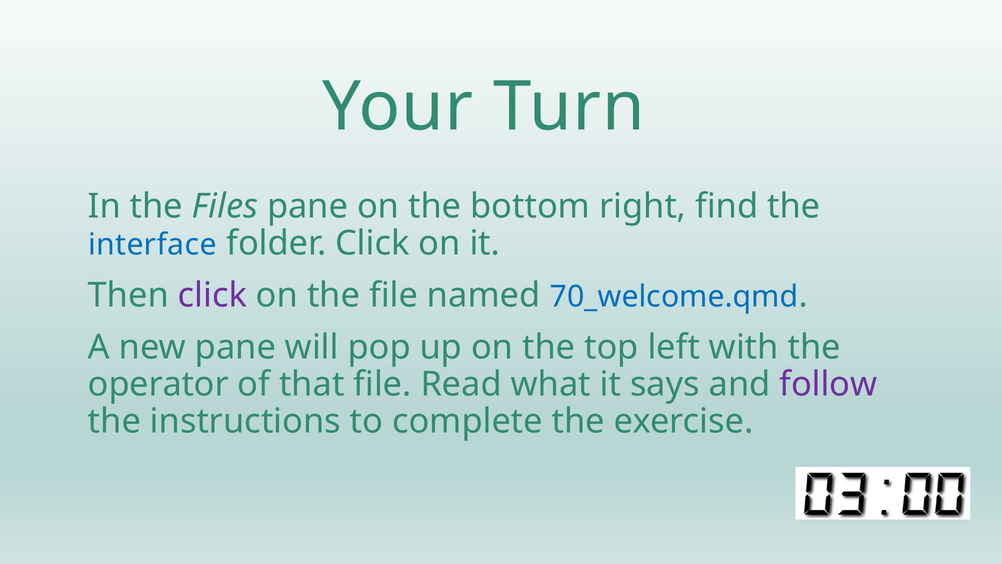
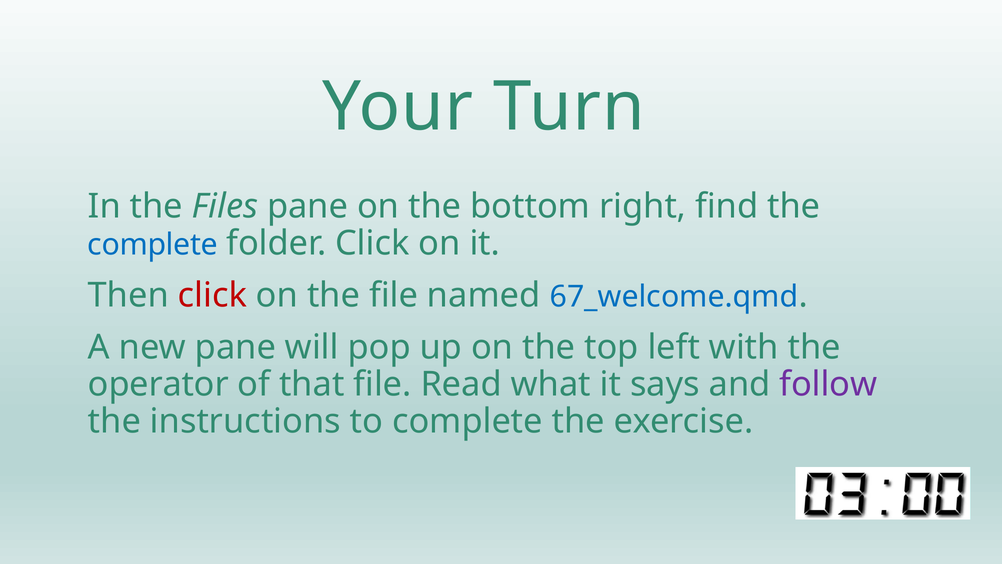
interface: interface -> complete (153, 245)
click colour: purple -> red (212, 295)
70_welcome.qmd: 70_welcome.qmd -> 67_welcome.qmd (674, 296)
